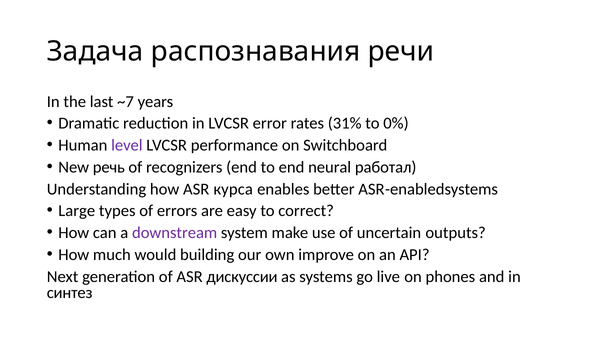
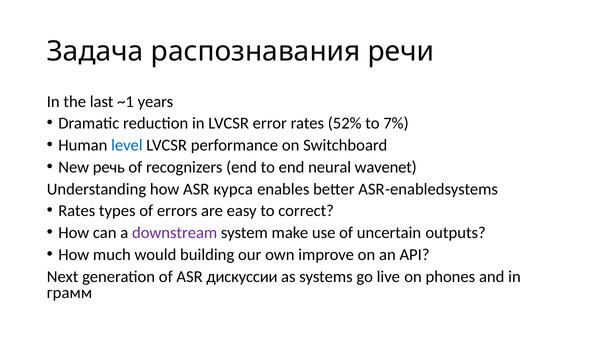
~7: ~7 -> ~1 (126, 102)
31%: 31% -> 52% (345, 124)
0%: 0% -> 7% (396, 124)
level colour: purple -> blue (127, 145)
работал: работал -> wavenet (386, 167)
Large: Large -> Rates (77, 211)
синтез: синтез -> грамм (70, 293)
